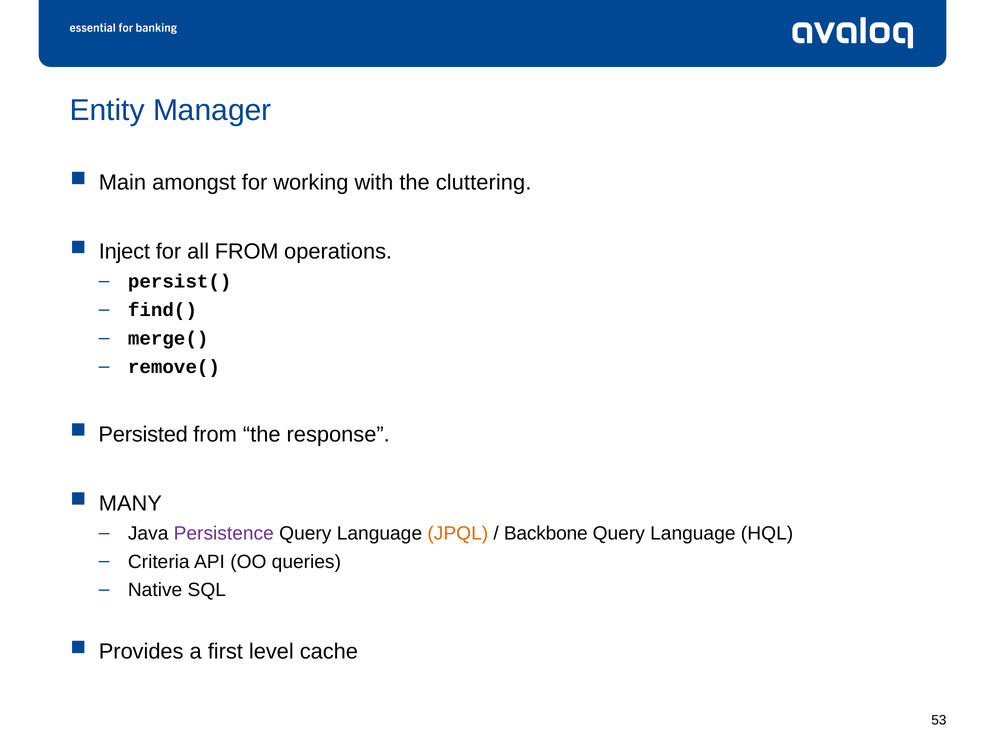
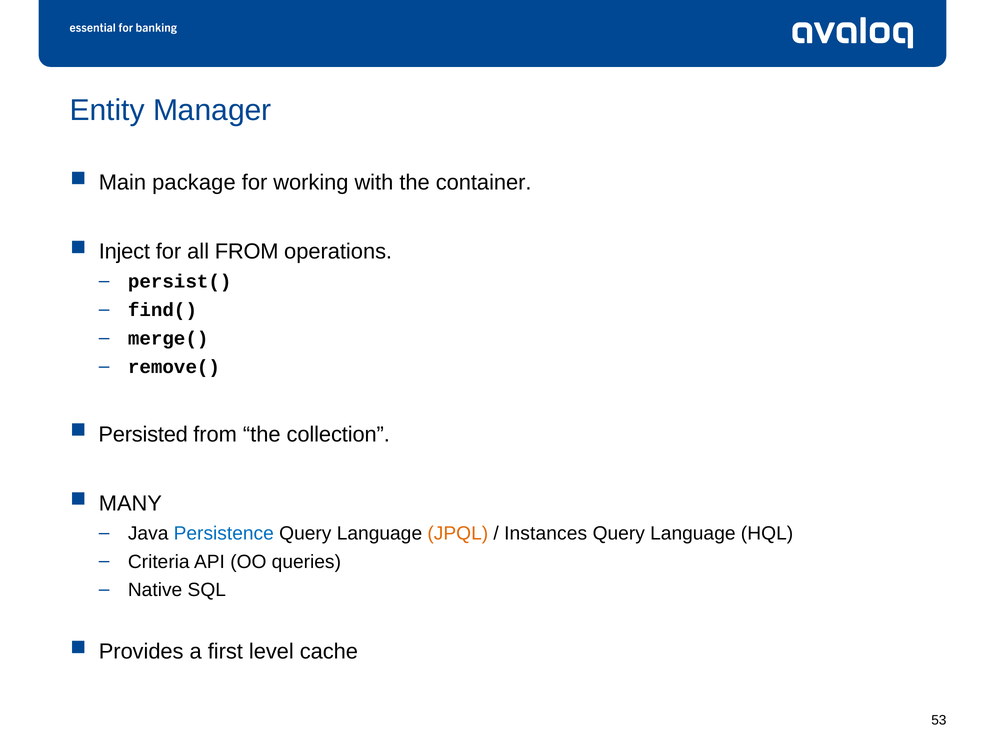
amongst: amongst -> package (194, 182)
cluttering: cluttering -> container (484, 182)
response: response -> collection (338, 434)
Persistence colour: purple -> blue (224, 533)
Backbone: Backbone -> Instances (546, 533)
